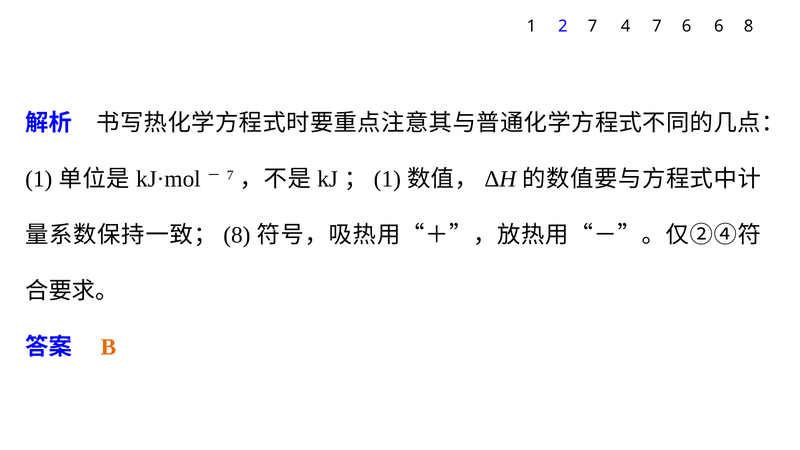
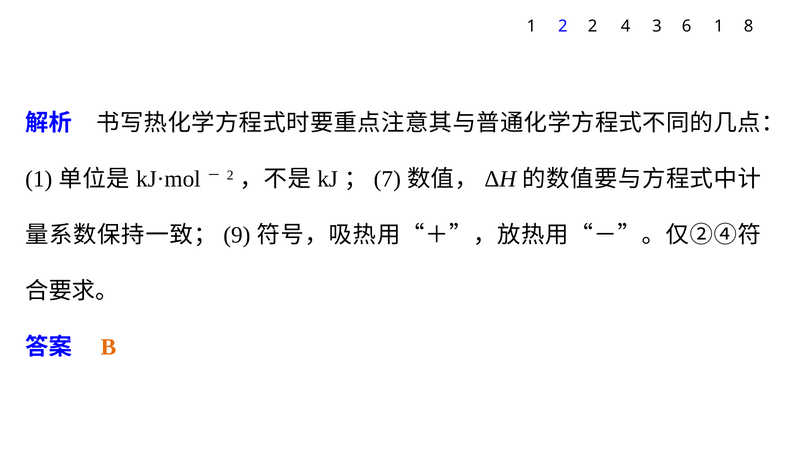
2 7: 7 -> 2 (593, 26)
4 7: 7 -> 3 (657, 26)
6 6: 6 -> 1 (719, 26)
7: 7 -> 2 (230, 175)
1: 1 -> 7 (387, 179)
8: 8 -> 9 (237, 235)
